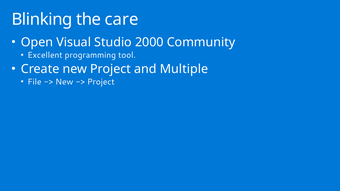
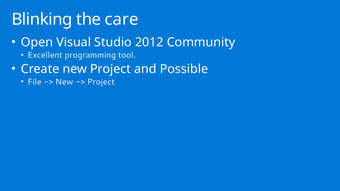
2000: 2000 -> 2012 (149, 42)
Multiple: Multiple -> Possible (184, 69)
